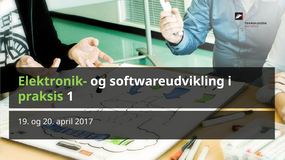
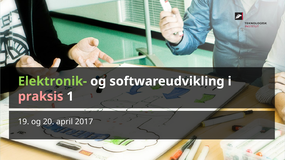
praksis colour: light green -> pink (41, 97)
